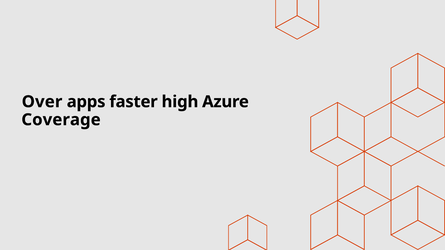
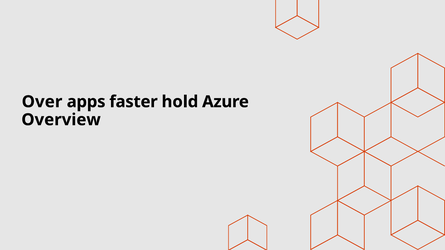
high: high -> hold (180, 102)
Coverage: Coverage -> Overview (61, 120)
